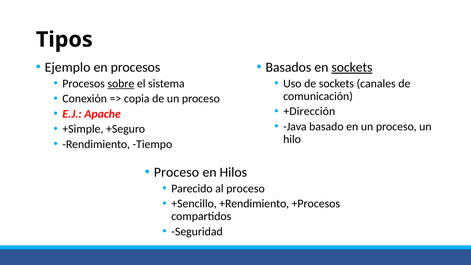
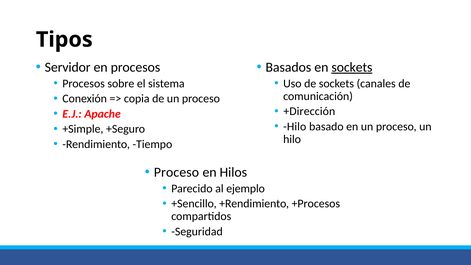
Ejemplo: Ejemplo -> Servidor (68, 67)
sobre underline: present -> none (121, 83)
Java: Java -> Hilo (295, 126)
al proceso: proceso -> ejemplo (246, 188)
